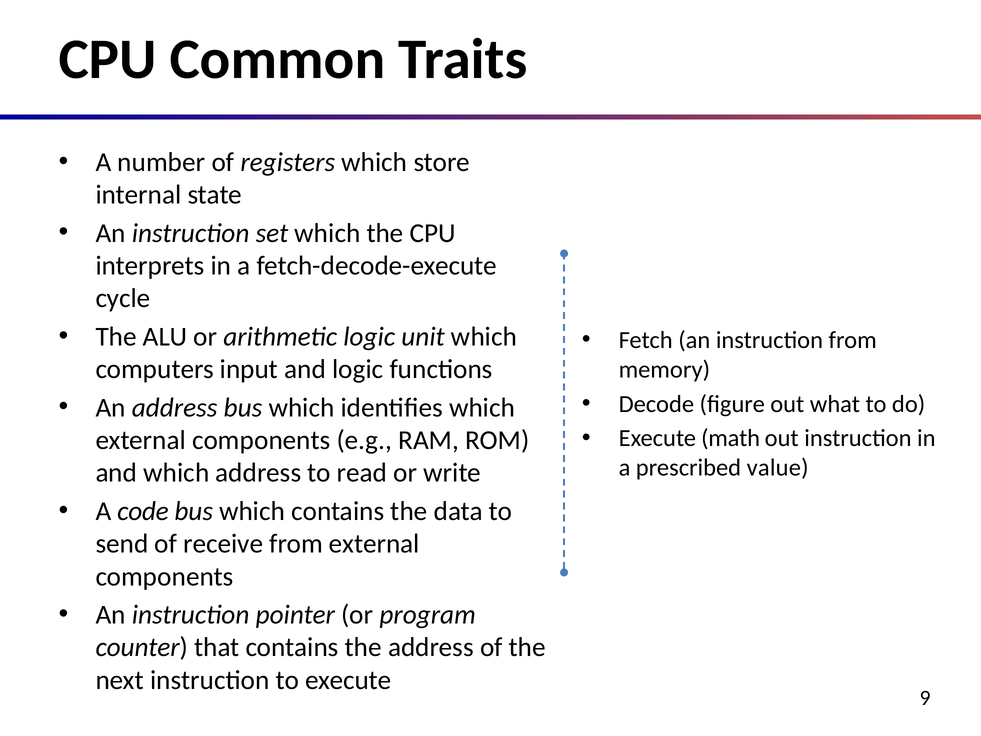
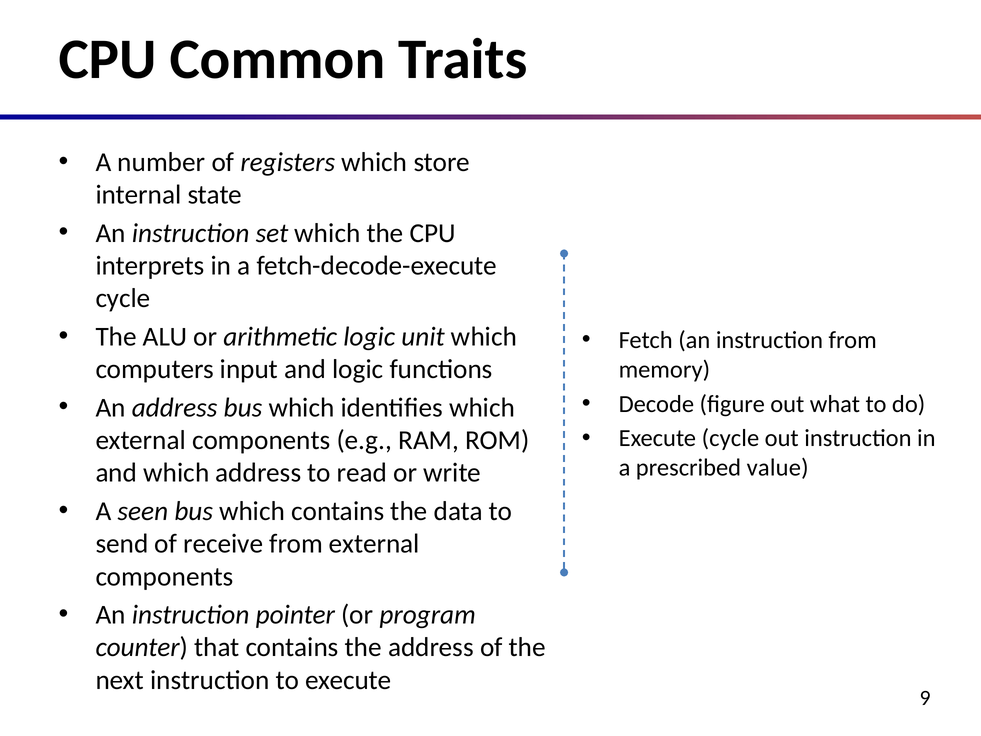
Execute math: math -> cycle (730, 438)
code: code -> seen (143, 511)
